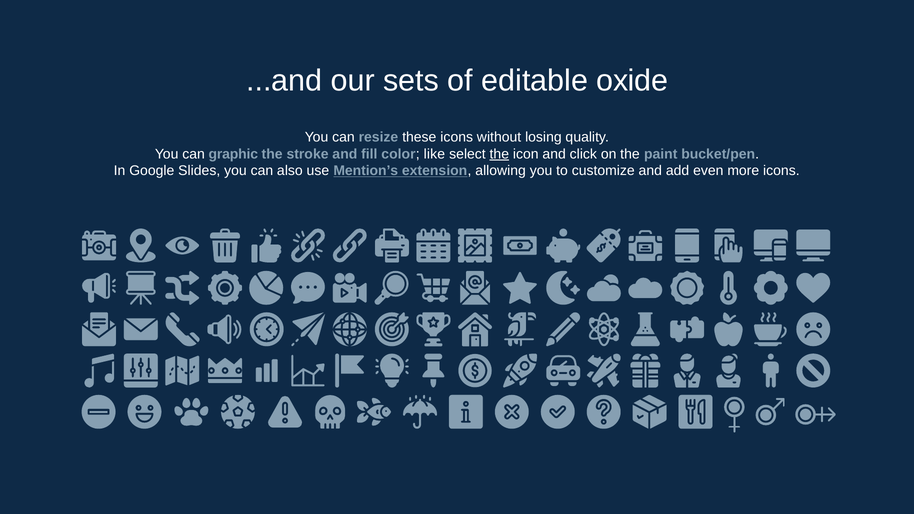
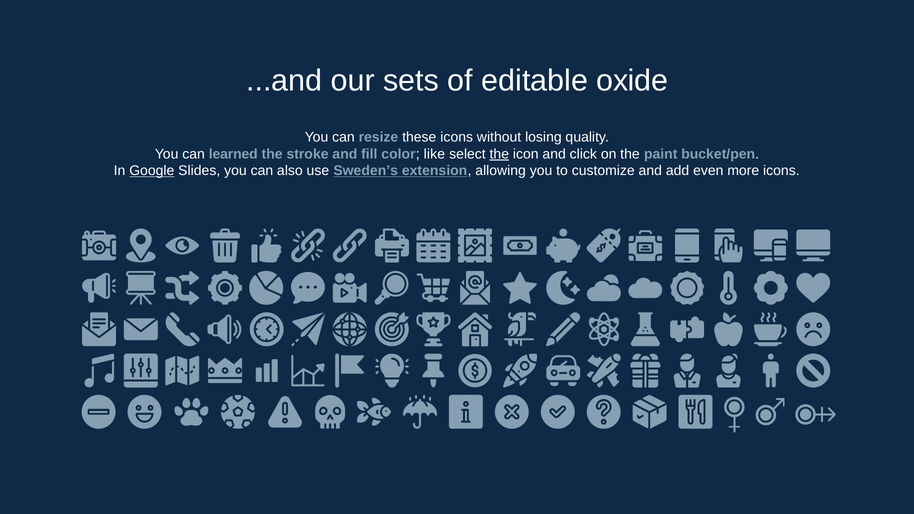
graphic: graphic -> learned (233, 154)
Google underline: none -> present (152, 171)
Mention’s: Mention’s -> Sweden’s (366, 171)
